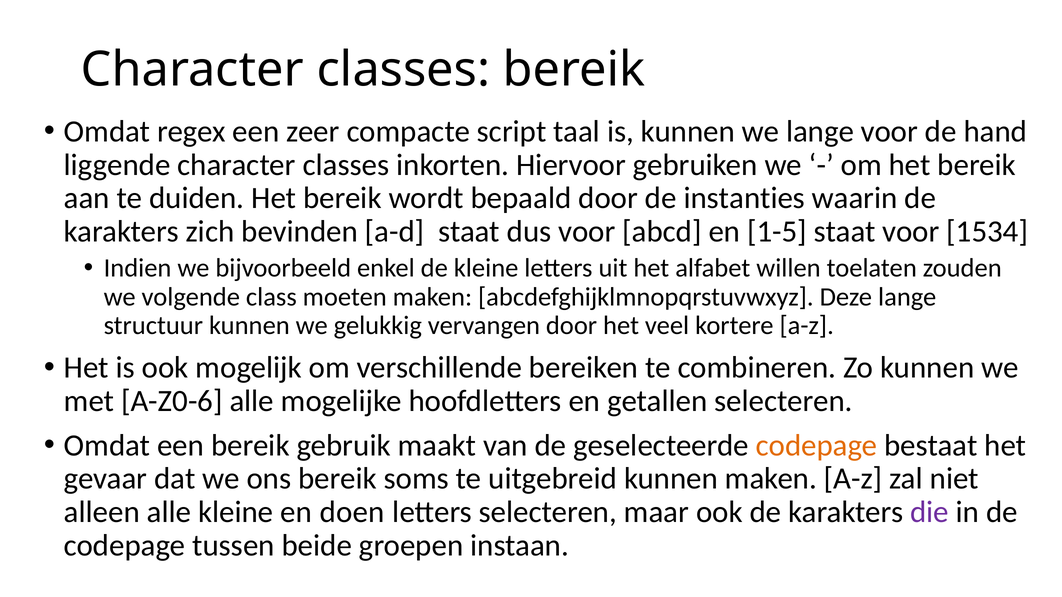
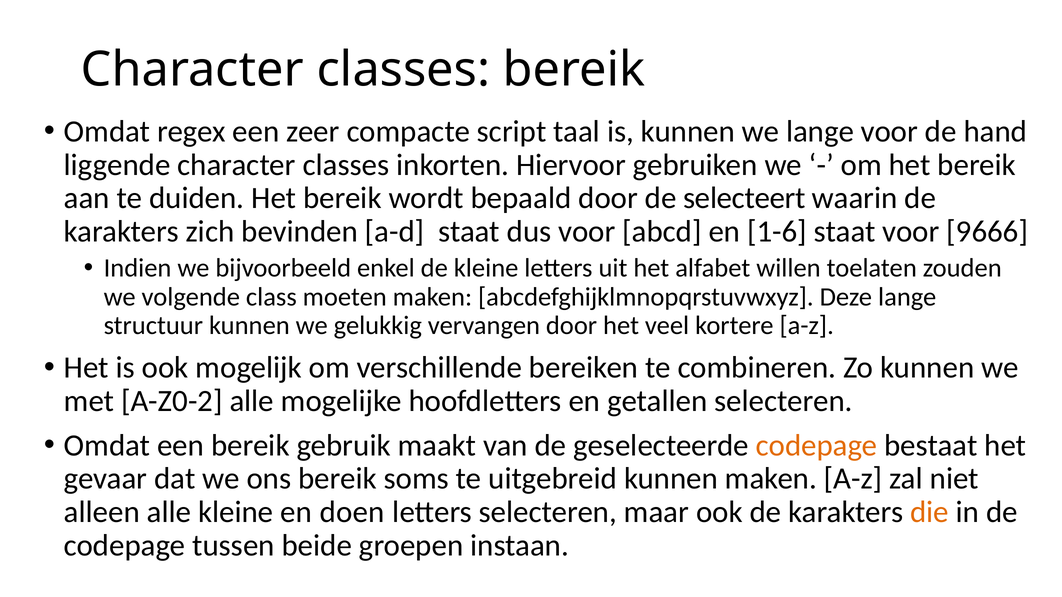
instanties: instanties -> selecteert (744, 198)
1-5: 1-5 -> 1-6 (777, 232)
1534: 1534 -> 9666 (987, 232)
A-Z0-6: A-Z0-6 -> A-Z0-2 (172, 401)
die colour: purple -> orange (929, 512)
